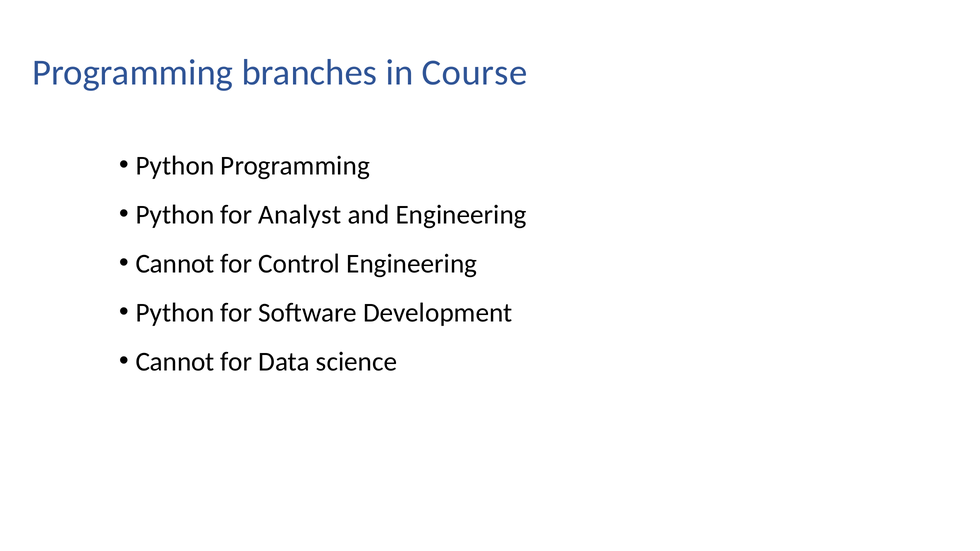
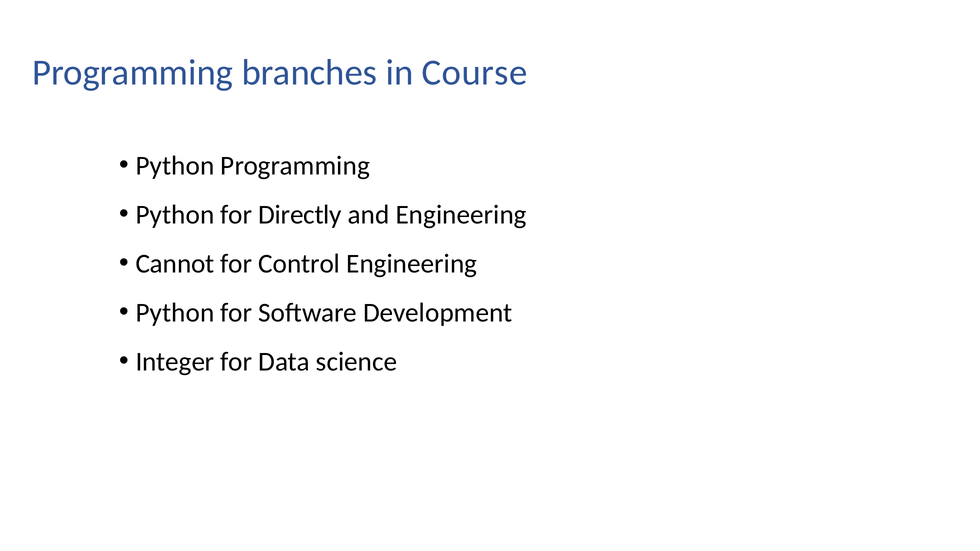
Analyst: Analyst -> Directly (300, 215)
Cannot: Cannot -> Integer (175, 362)
